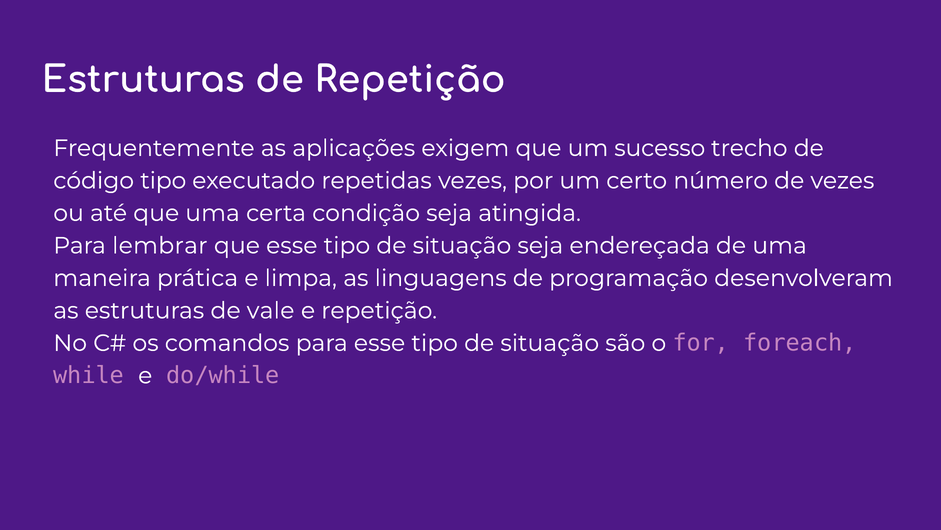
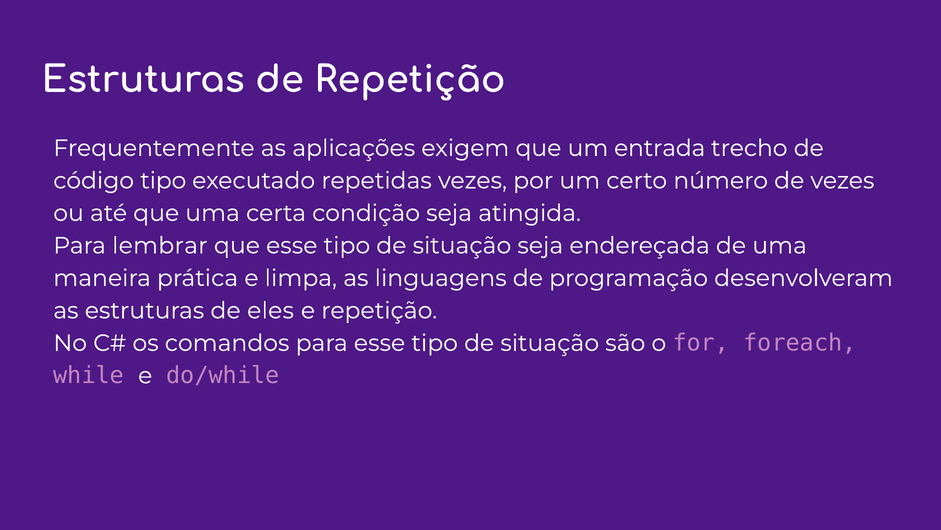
sucesso: sucesso -> entrada (660, 148)
vale: vale -> eles (271, 310)
